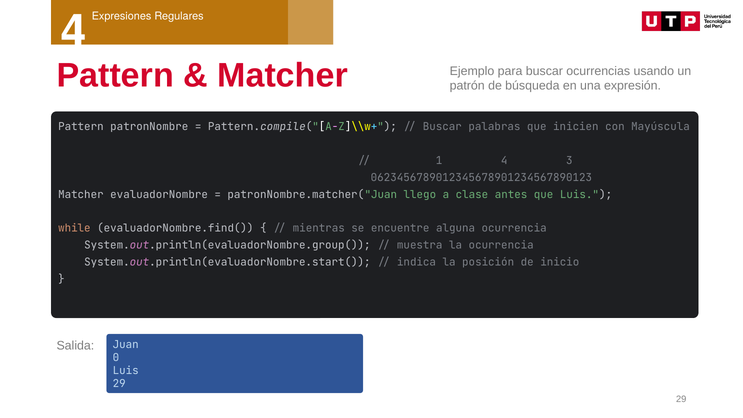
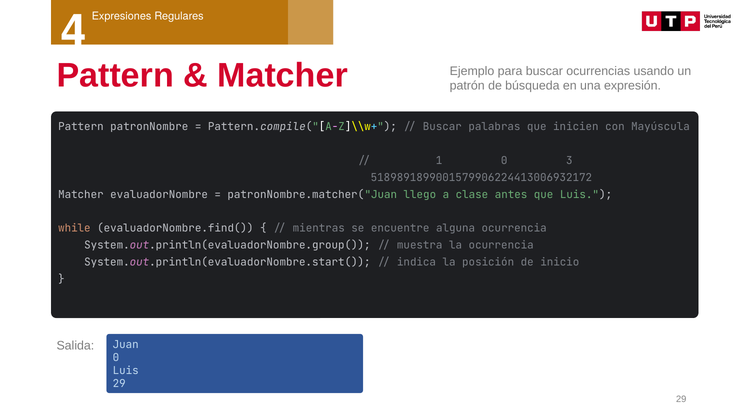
1 4: 4 -> 0 (504, 161)
//0623456789012345678901234567890123: //0623456789012345678901234567890123 -> //5189891899001579906224413006932172 (475, 178)
